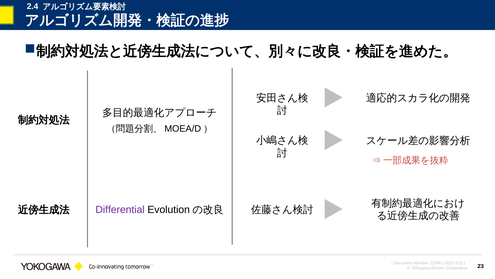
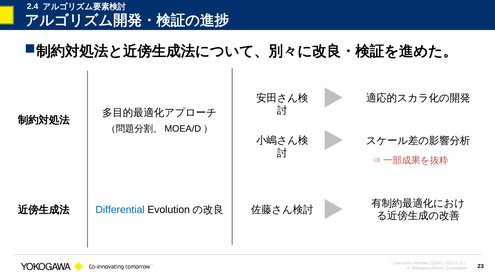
Differential colour: purple -> blue (120, 209)
